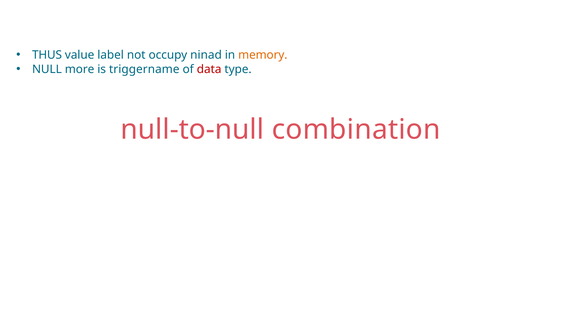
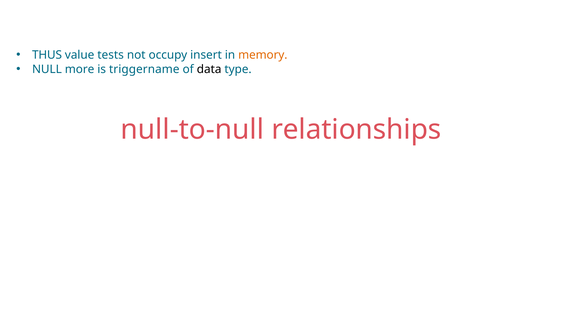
label: label -> tests (111, 55)
ninad: ninad -> insert (206, 55)
data colour: red -> black (209, 69)
combination: combination -> relationships (356, 130)
